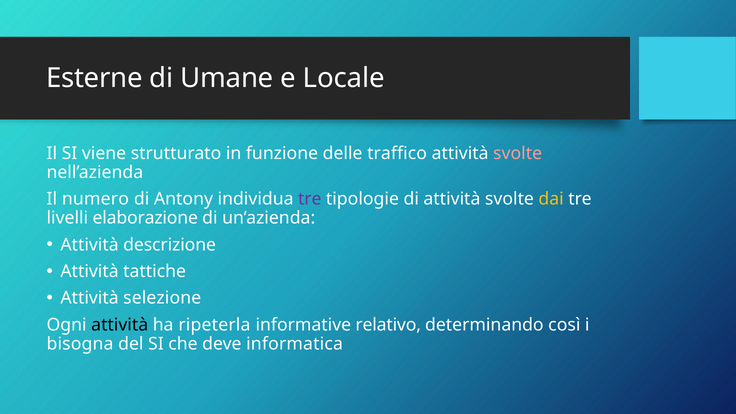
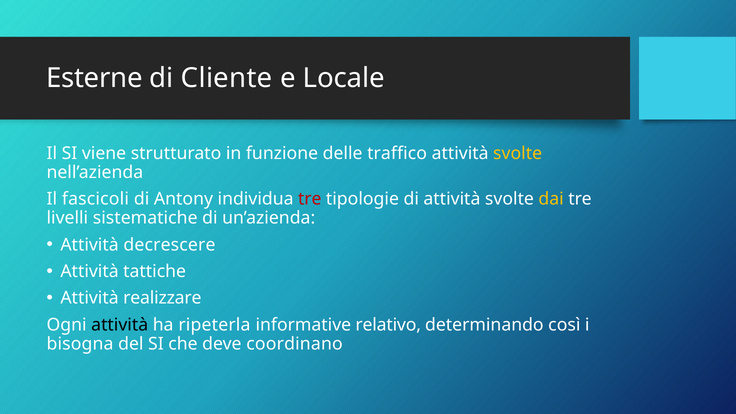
Umane: Umane -> Cliente (227, 78)
svolte colour: pink -> yellow (518, 153)
numero: numero -> fascicoli (95, 199)
tre colour: purple -> red (310, 199)
elaborazione: elaborazione -> sistematiche (145, 218)
descrizione: descrizione -> decrescere (169, 245)
selezione: selezione -> realizzare (162, 298)
informatica: informatica -> coordinano (295, 344)
